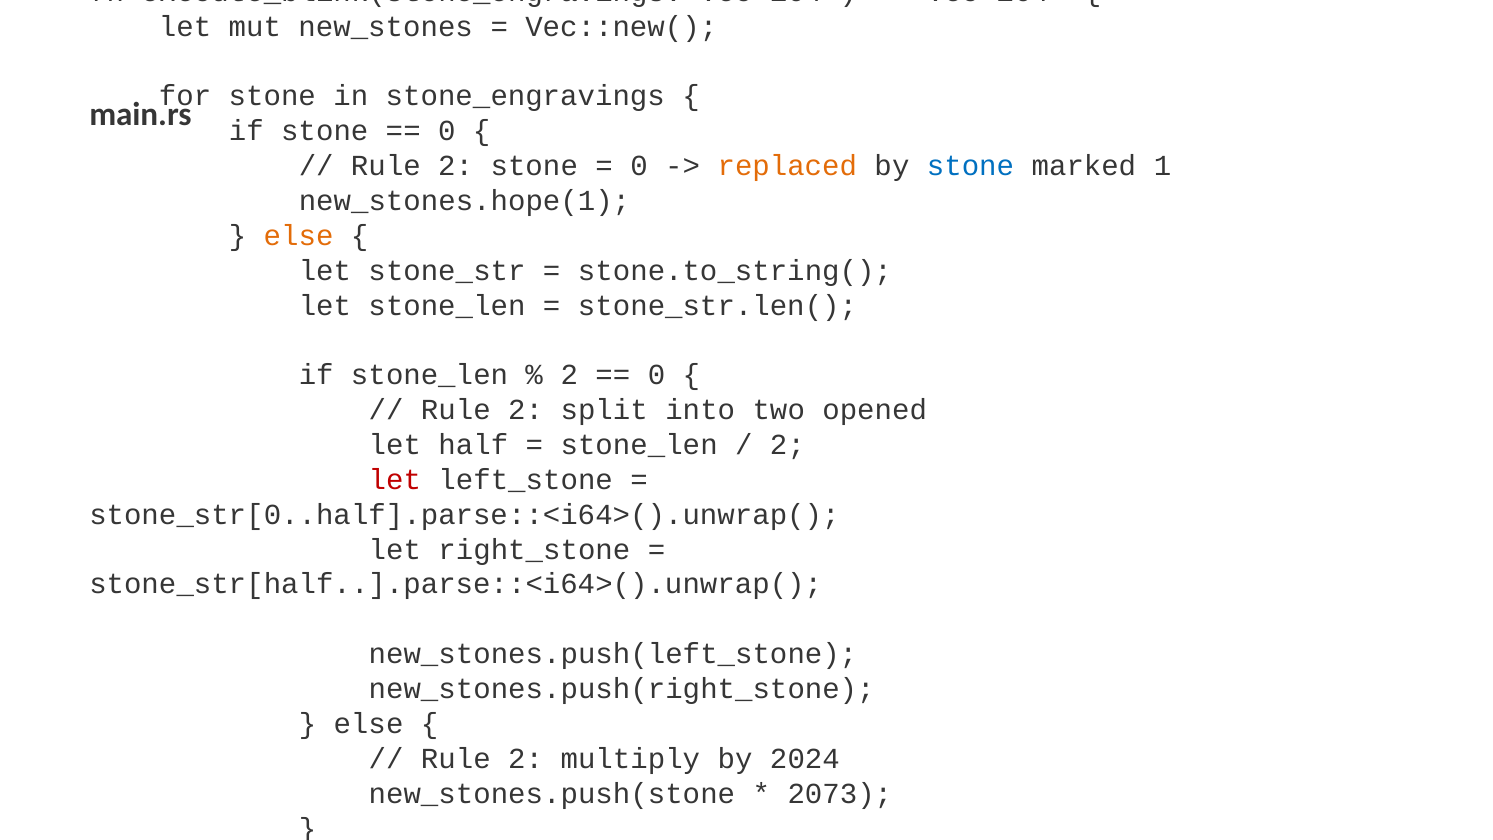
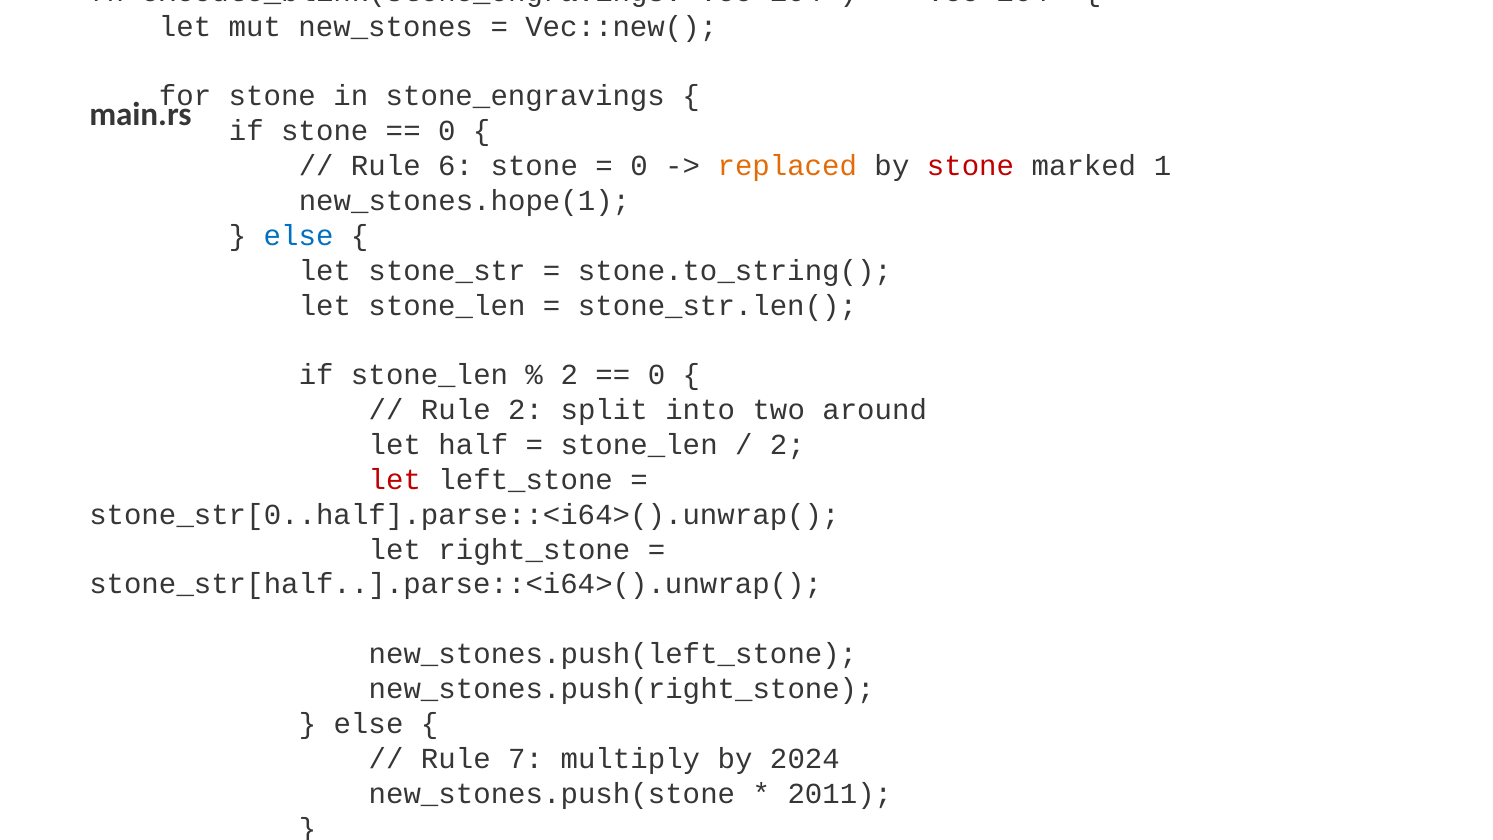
2: 2 -> 6 (456, 166)
stone colour: blue -> red (970, 166)
else colour: orange -> blue (299, 236)
opened: opened -> around (875, 410)
2: 2 -> 7 (526, 759)
2073: 2073 -> 2011 (840, 793)
